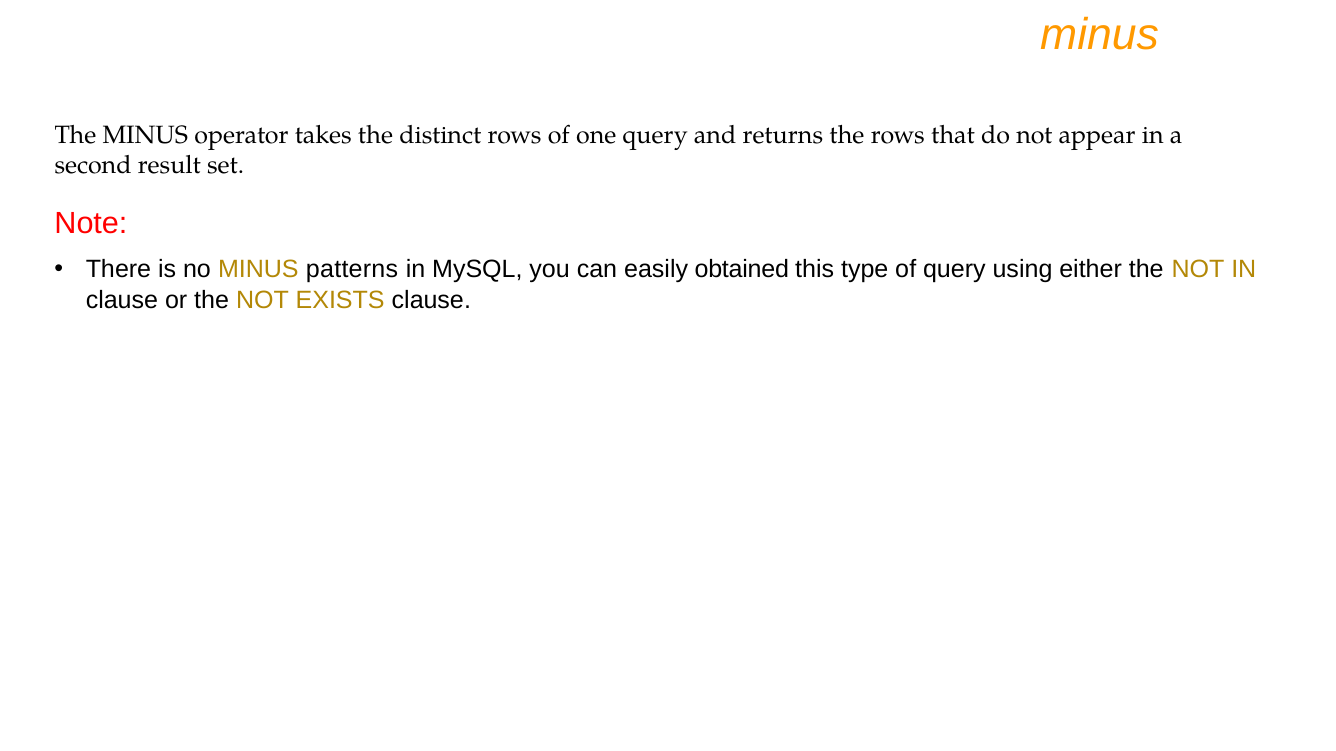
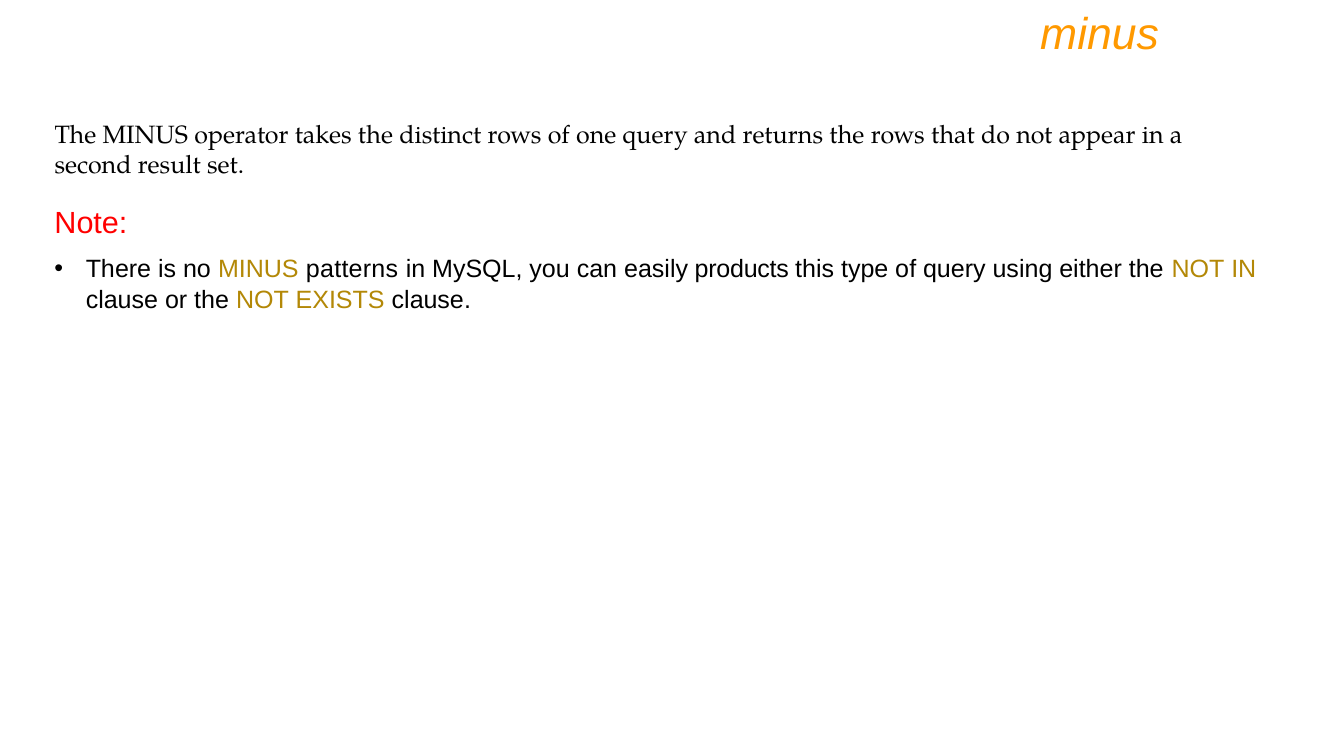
obtained: obtained -> products (742, 270)
